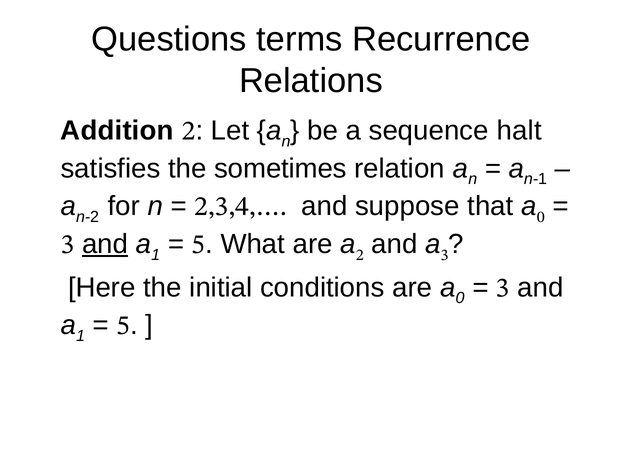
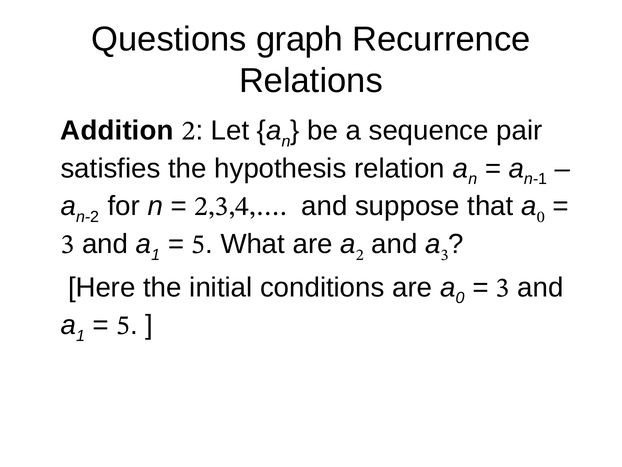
terms: terms -> graph (300, 39)
halt: halt -> pair (519, 130)
sometimes: sometimes -> hypothesis (280, 168)
and underline: present -> none (105, 244)
